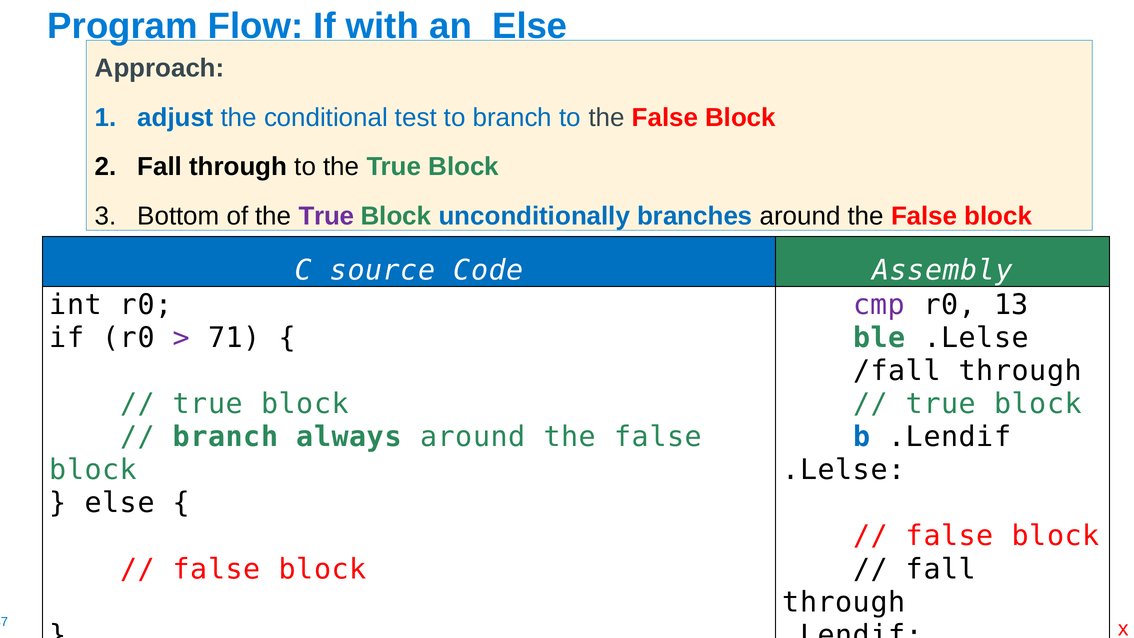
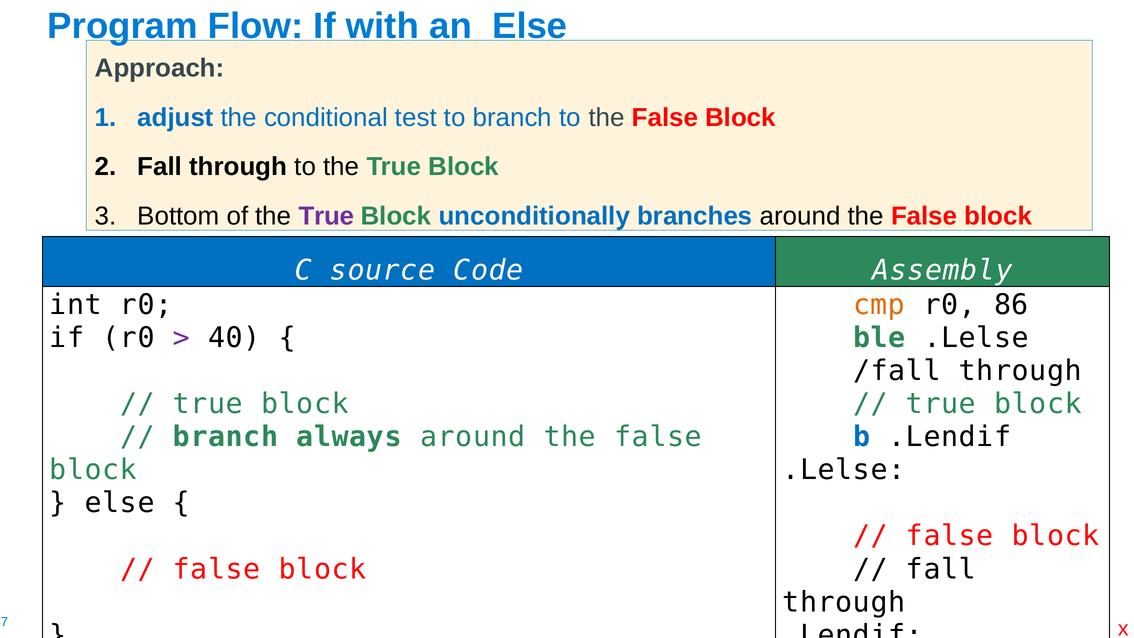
cmp colour: purple -> orange (879, 305)
13: 13 -> 86 (1011, 305)
71: 71 -> 40 (234, 338)
